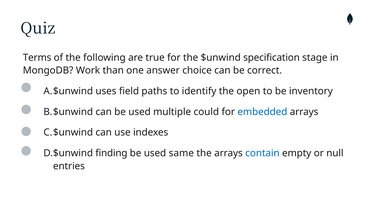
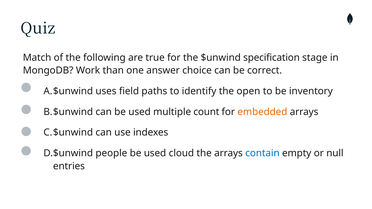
Terms: Terms -> Match (37, 58)
could: could -> count (206, 112)
embedded colour: blue -> orange (262, 112)
finding: finding -> people (111, 153)
same: same -> cloud (181, 153)
